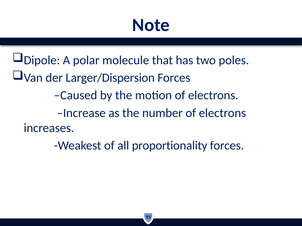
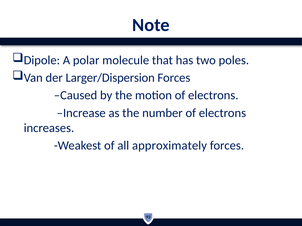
proportionality: proportionality -> approximately (169, 146)
